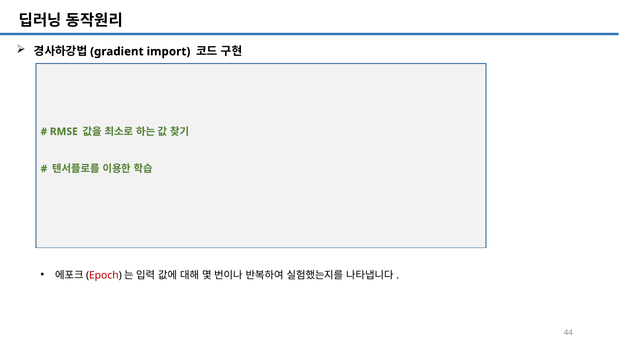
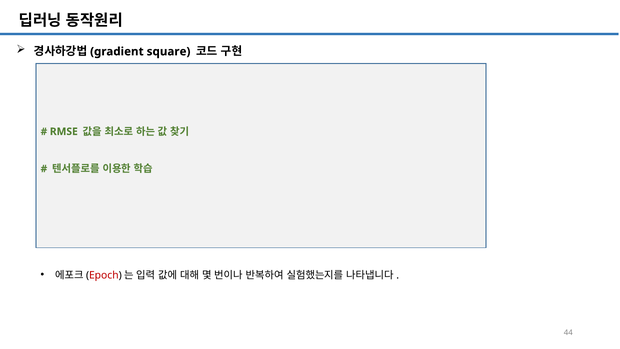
import: import -> square (169, 51)
